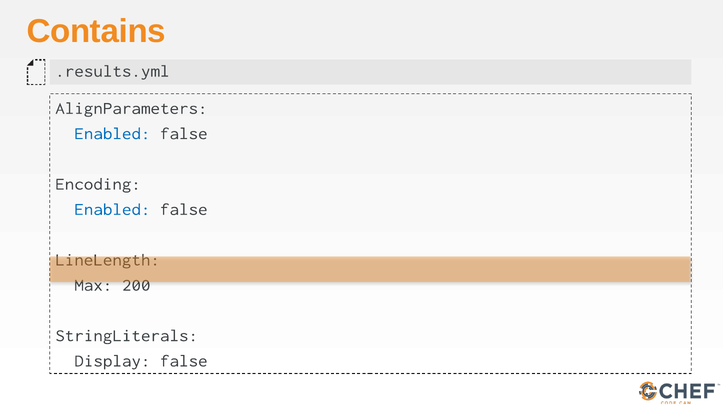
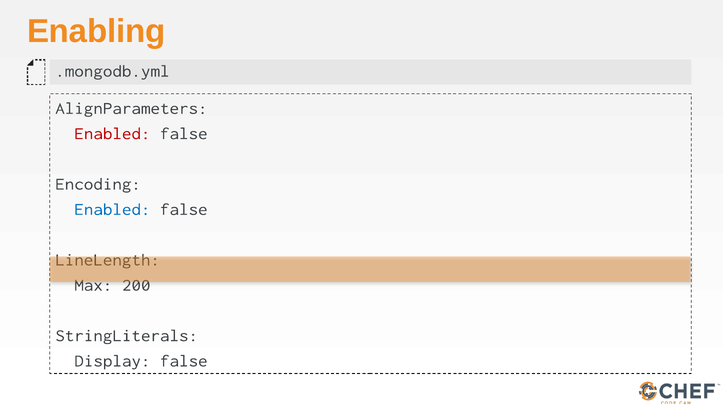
Contains: Contains -> Enabling (96, 31)
.results.yml: .results.yml -> .mongodb.yml (112, 71)
Enabled colour: blue -> red (112, 134)
